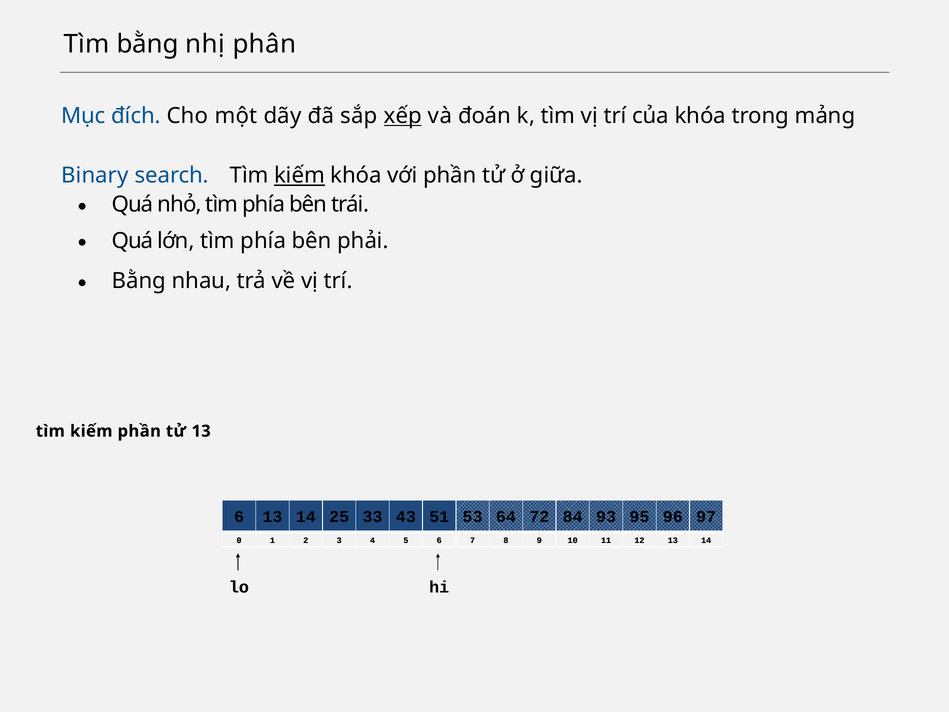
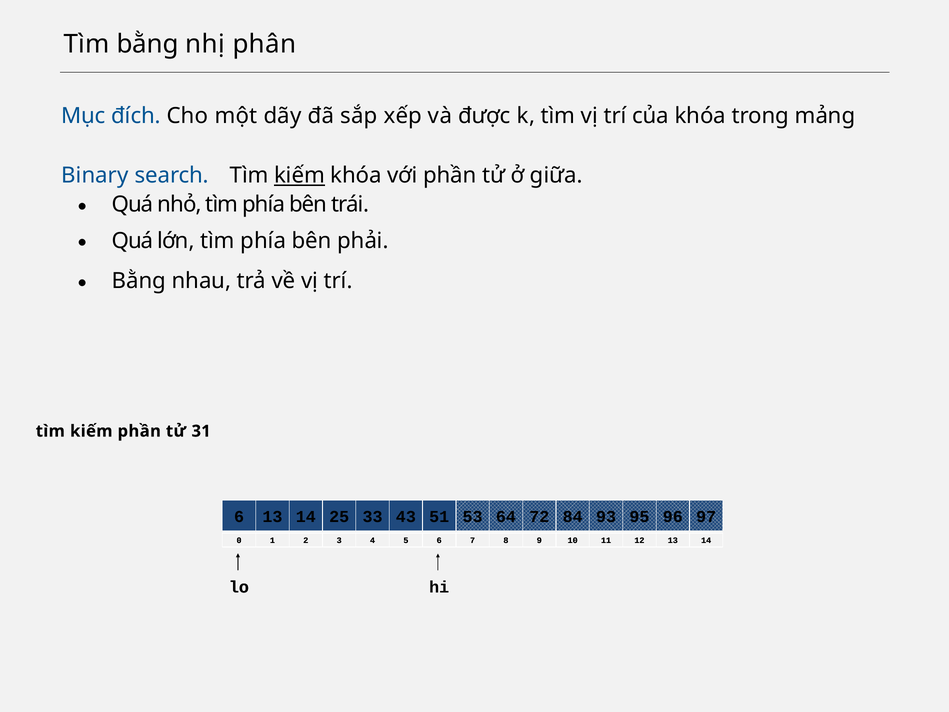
xếp underline: present -> none (403, 116)
đoán: đoán -> được (484, 116)
tử 13: 13 -> 31 (201, 431)
